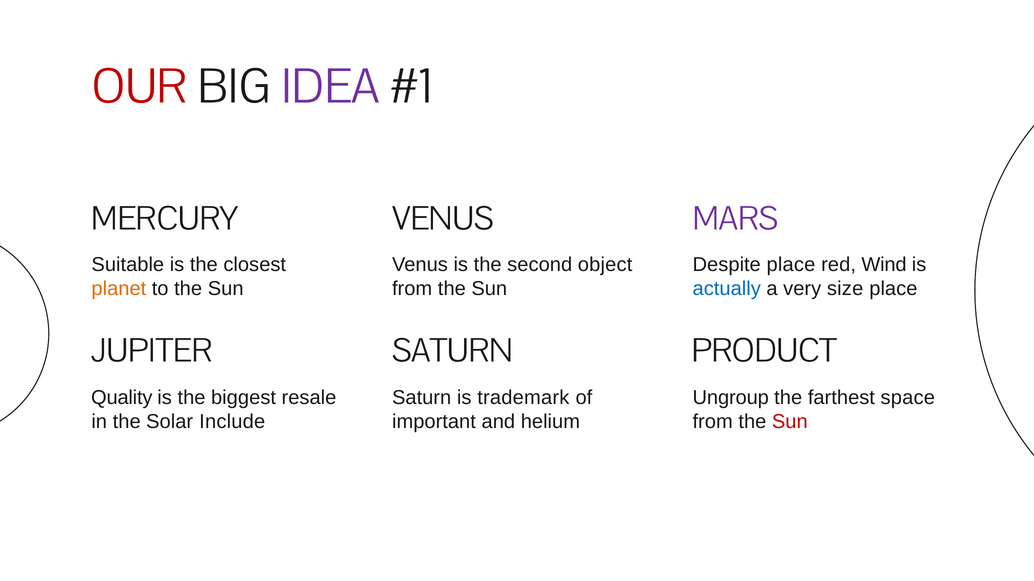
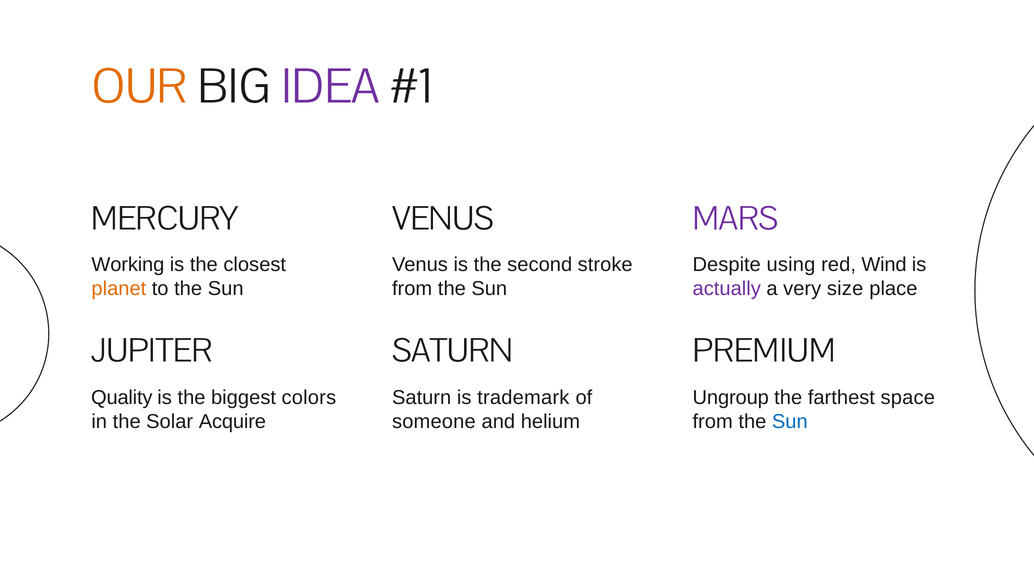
OUR colour: red -> orange (139, 86)
Suitable: Suitable -> Working (128, 265)
object: object -> stroke (605, 265)
Despite place: place -> using (791, 265)
actually colour: blue -> purple (727, 289)
PRODUCT: PRODUCT -> PREMIUM (764, 351)
resale: resale -> colors (309, 398)
Include: Include -> Acquire (232, 422)
important: important -> someone (434, 422)
Sun colour: red -> blue (790, 422)
